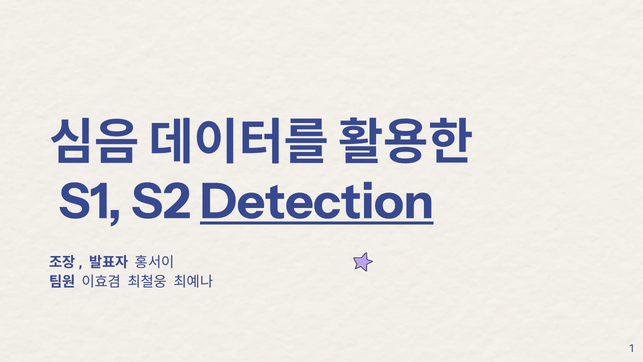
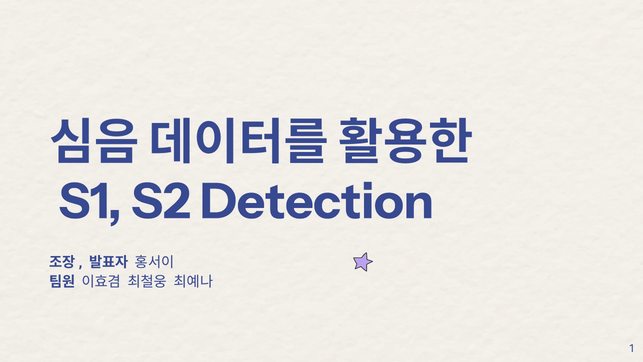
Detection underline: present -> none (317, 202)
